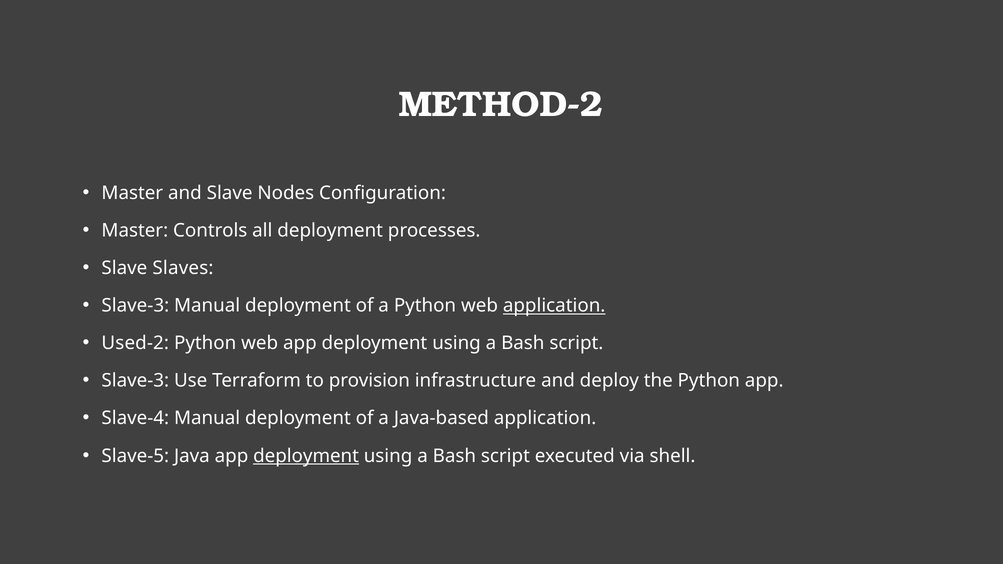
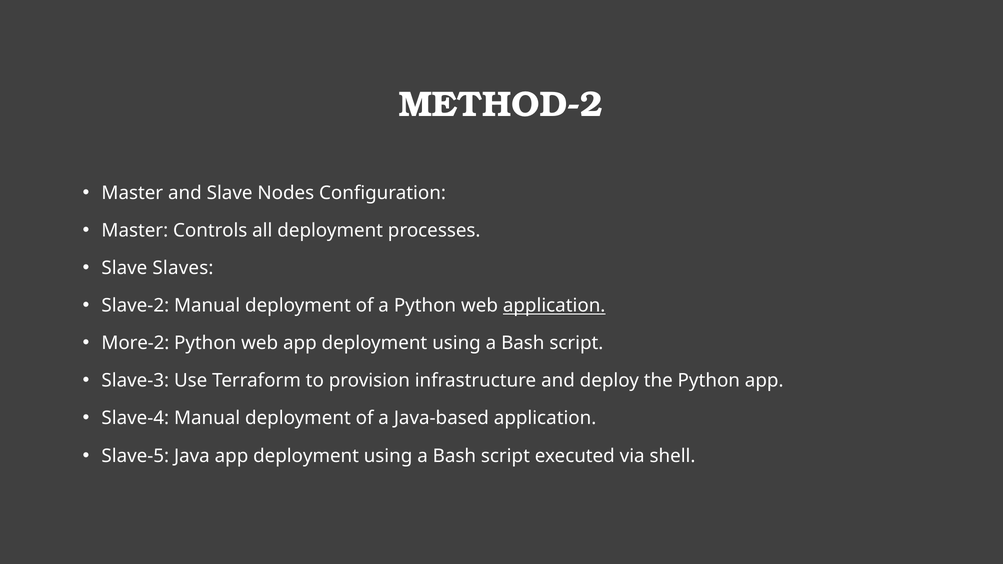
Slave-3: Slave-3 -> Slave-2 (135, 306)
Used-2: Used-2 -> More-2 (135, 343)
deployment underline: present -> none (306, 456)
